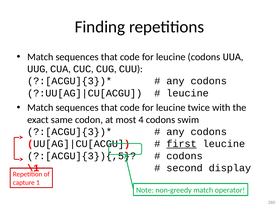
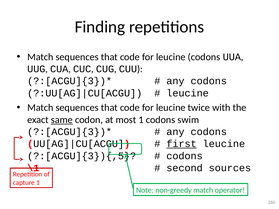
same underline: none -> present (62, 120)
most 4: 4 -> 1 (141, 120)
display: display -> sources (230, 168)
